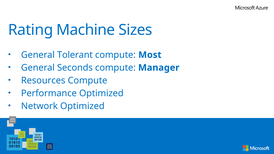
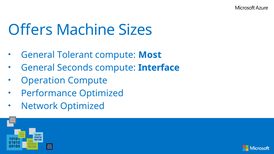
Rating: Rating -> Offers (30, 30)
Manager: Manager -> Interface (159, 68)
Resources: Resources -> Operation (43, 80)
